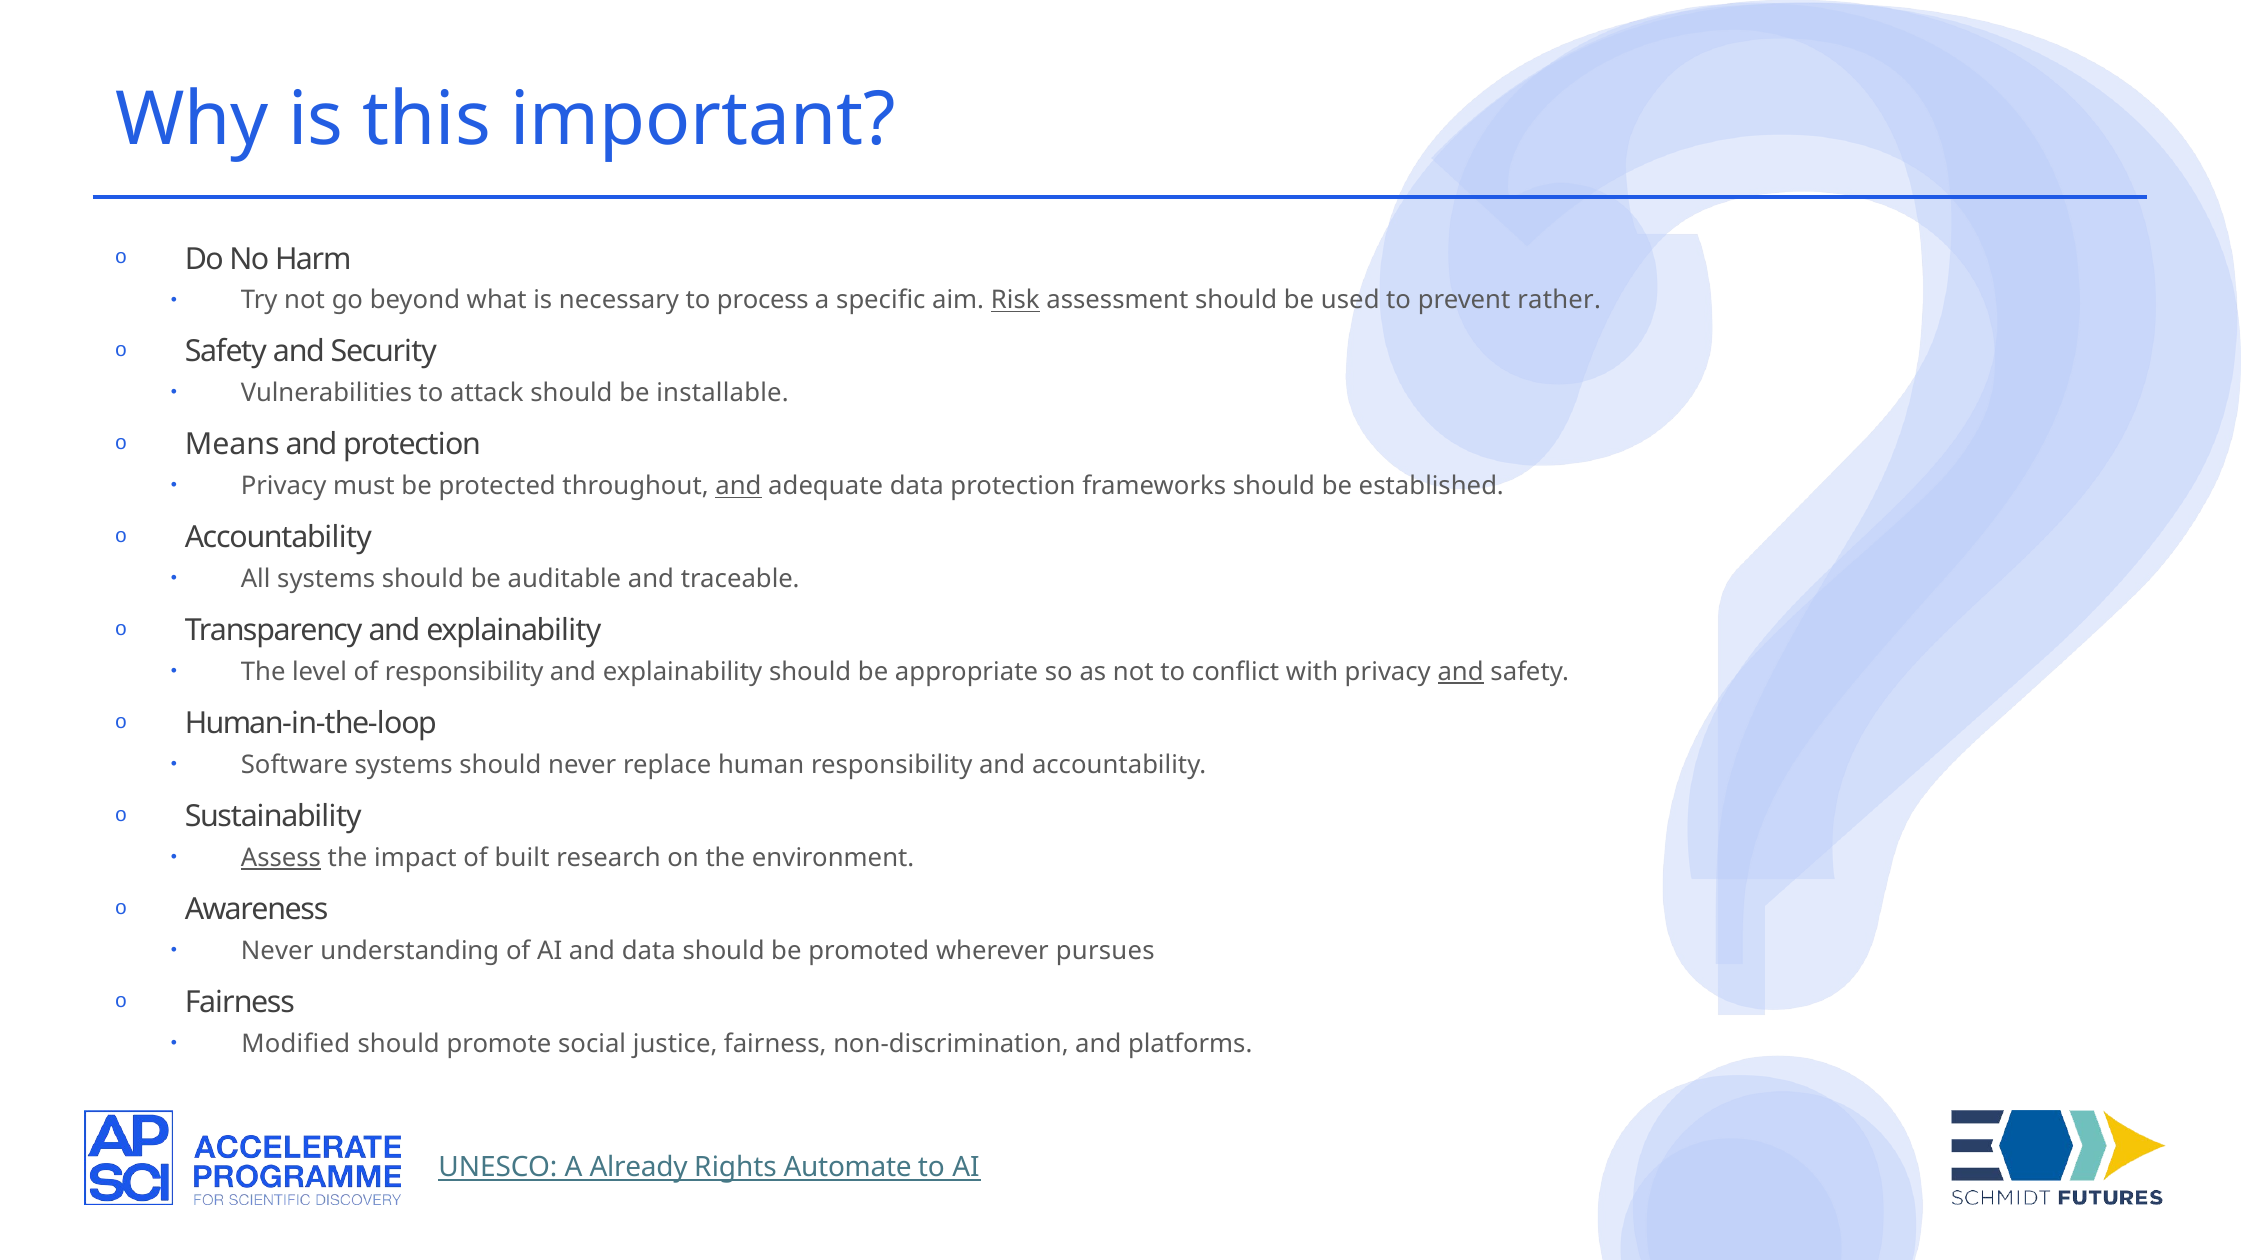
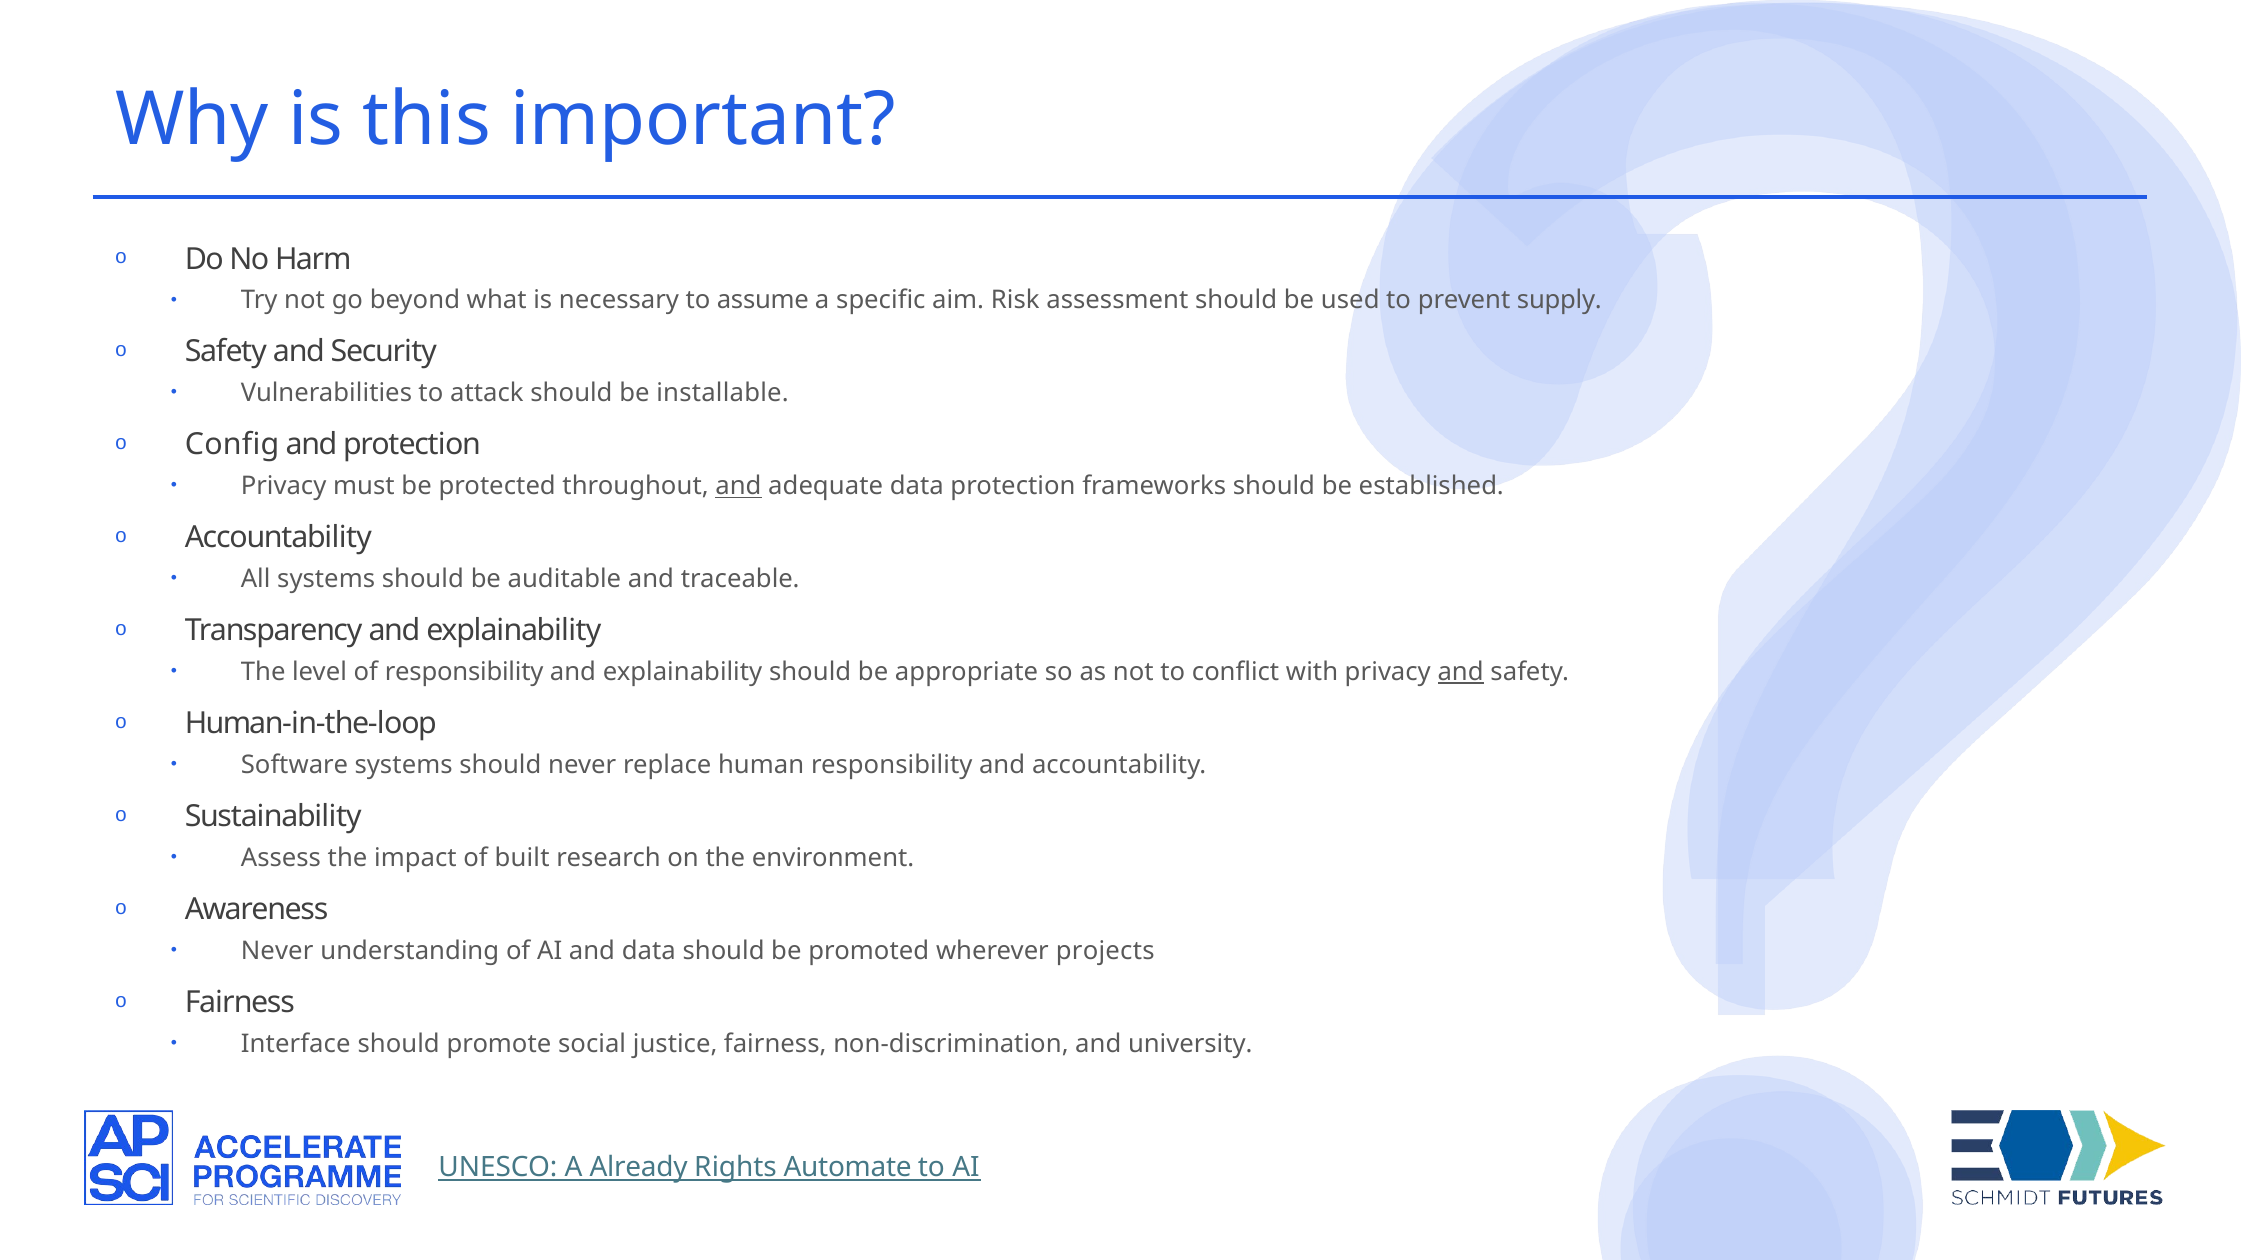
process: process -> assume (763, 301)
Risk underline: present -> none (1015, 301)
rather: rather -> supply (1559, 301)
Means: Means -> Config (232, 445)
Assess underline: present -> none (281, 858)
pursues: pursues -> projects (1105, 951)
Modified: Modified -> Interface (296, 1044)
platforms: platforms -> university (1190, 1044)
